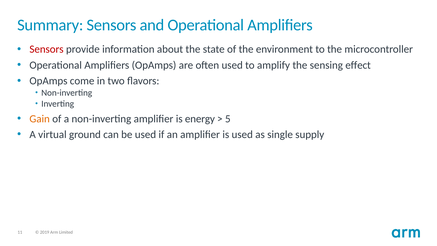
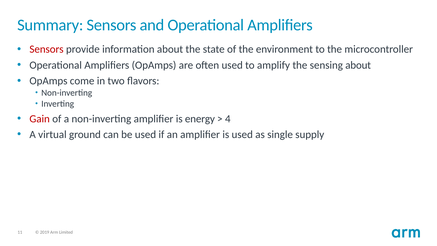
sensing effect: effect -> about (358, 65)
Gain colour: orange -> red (40, 119)
5: 5 -> 4 (228, 119)
